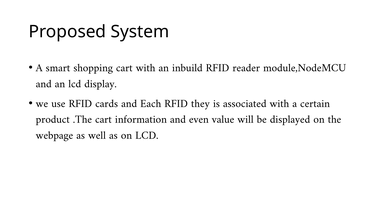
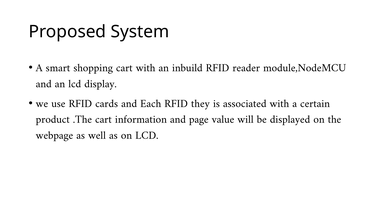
even: even -> page (199, 119)
